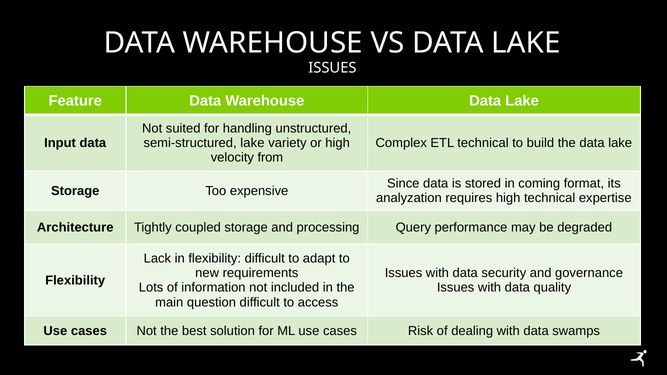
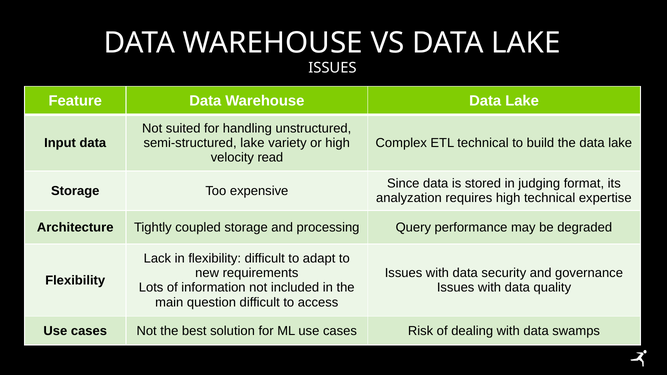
from: from -> read (270, 158)
coming: coming -> judging (539, 184)
